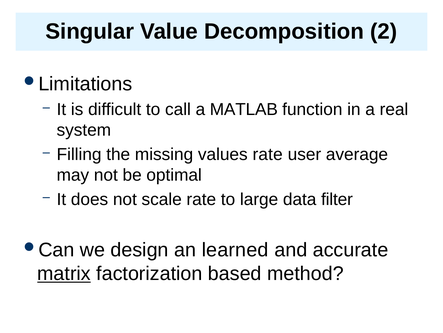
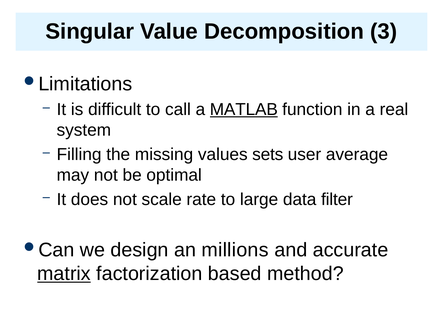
2: 2 -> 3 (384, 31)
MATLAB underline: none -> present (244, 109)
values rate: rate -> sets (268, 154)
learned: learned -> millions (235, 249)
